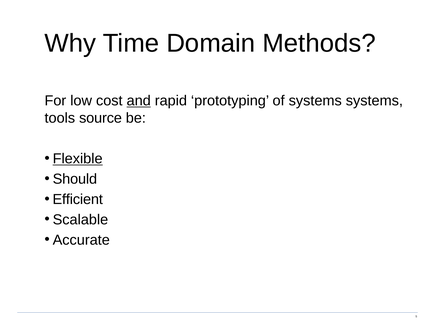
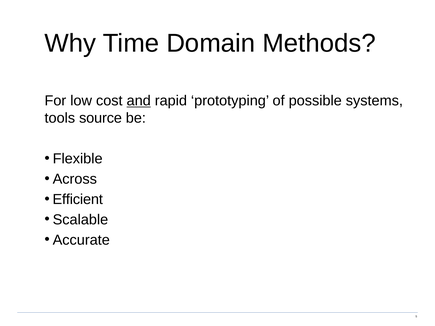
of systems: systems -> possible (315, 101)
Flexible underline: present -> none (78, 159)
Should: Should -> Across (75, 179)
